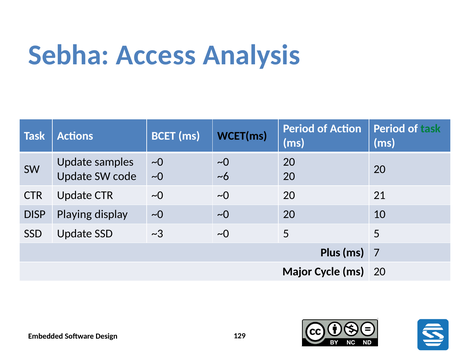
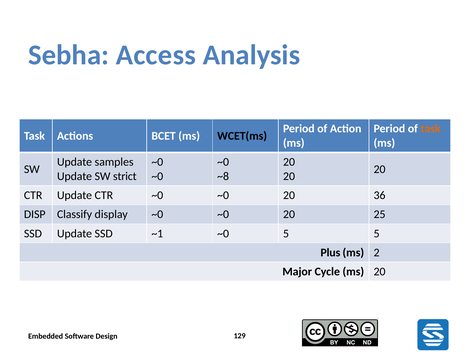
task colour: green -> orange (431, 129)
code: code -> strict (125, 177)
~6: ~6 -> ~8 (223, 177)
21: 21 -> 36 (380, 196)
Playing: Playing -> Classify (75, 215)
10: 10 -> 25 (380, 215)
~3: ~3 -> ~1 (157, 234)
7: 7 -> 2 (377, 253)
